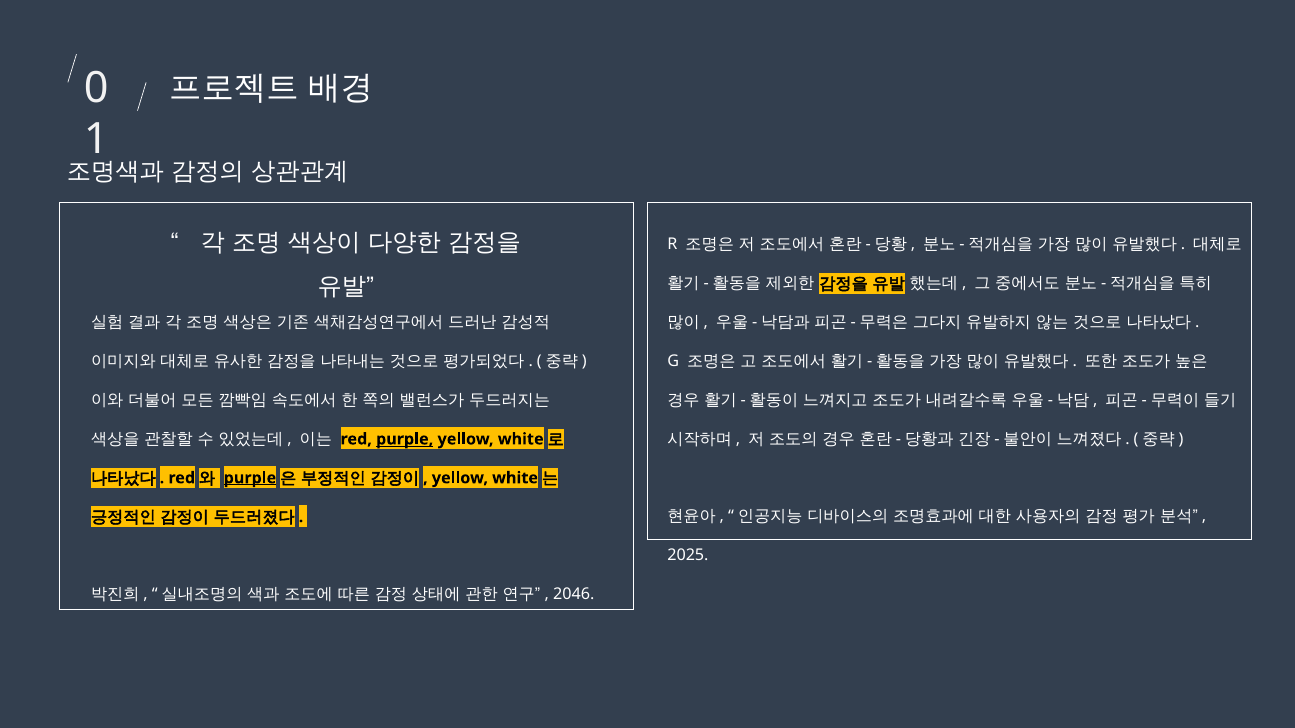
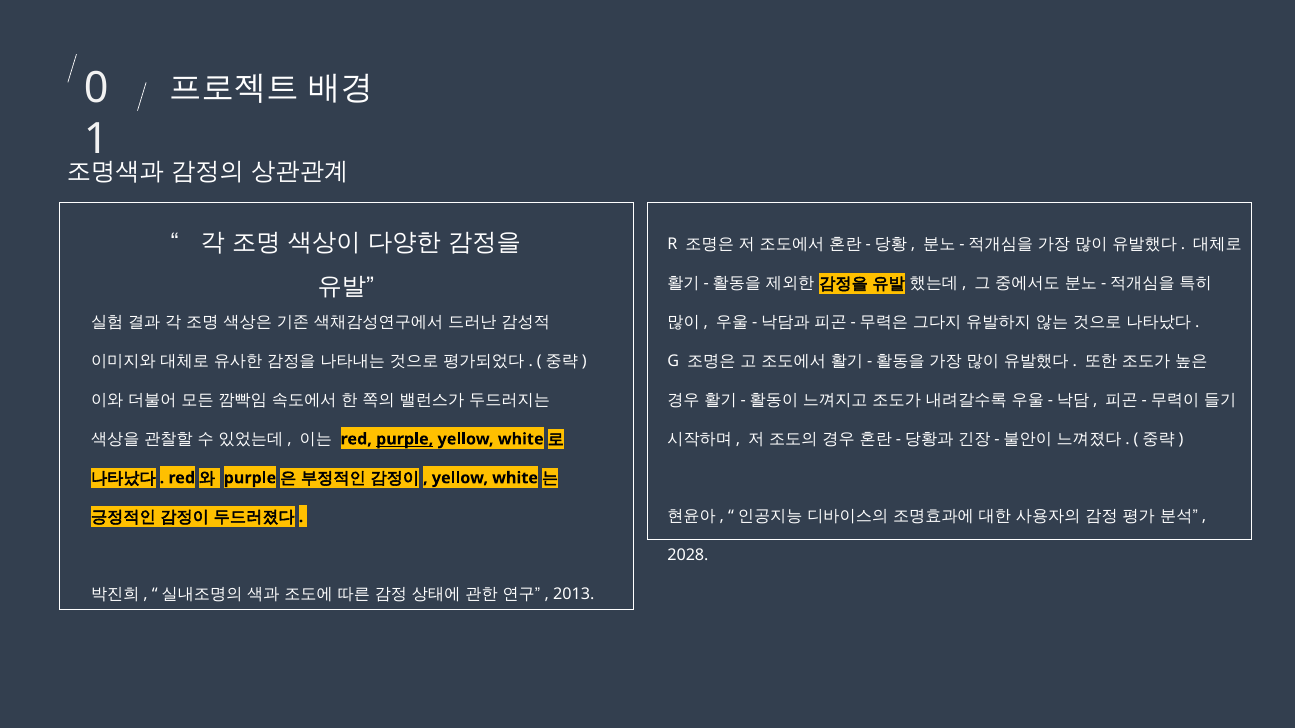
purple underline: present -> none (250, 478)
2025: 2025 -> 2028 (688, 556)
2046: 2046 -> 2013 (574, 595)
